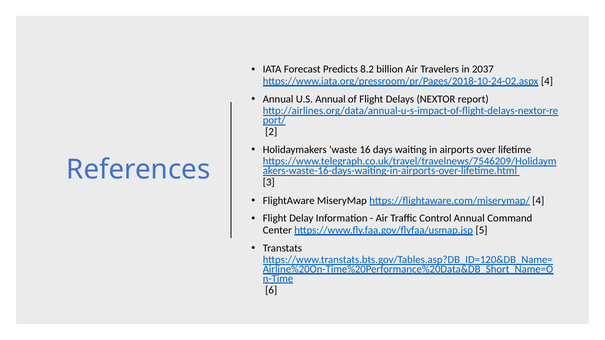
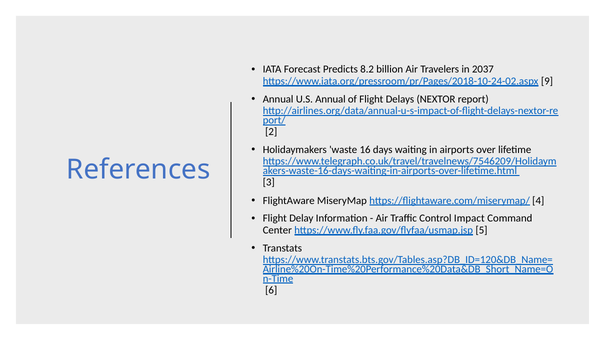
https://www.iata.org/pressroom/pr/Pages/2018-10-24-02.aspx 4: 4 -> 9 (547, 81)
Control Annual: Annual -> Impact (469, 219)
